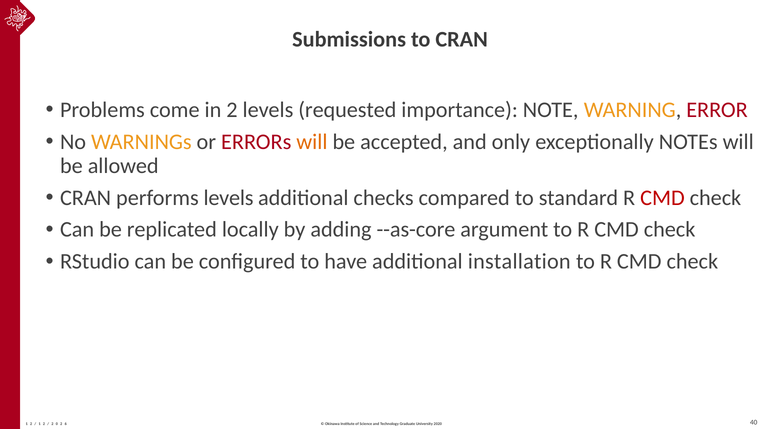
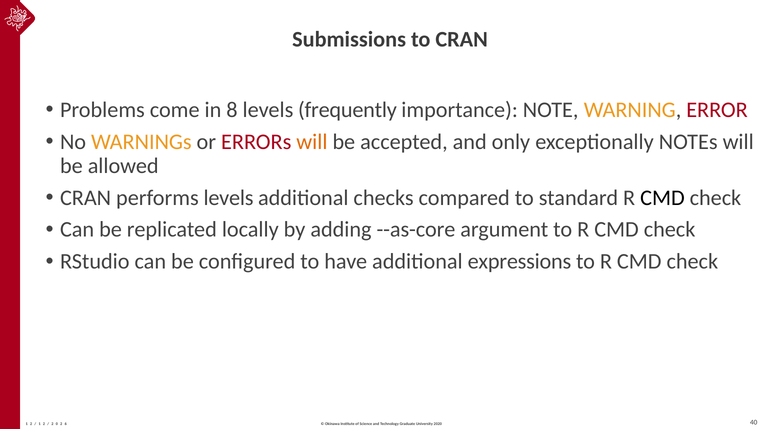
in 2: 2 -> 8 (232, 110)
requested: requested -> frequently (347, 110)
CMD colour: red -> black (662, 198)
installation: installation -> expressions (519, 262)
